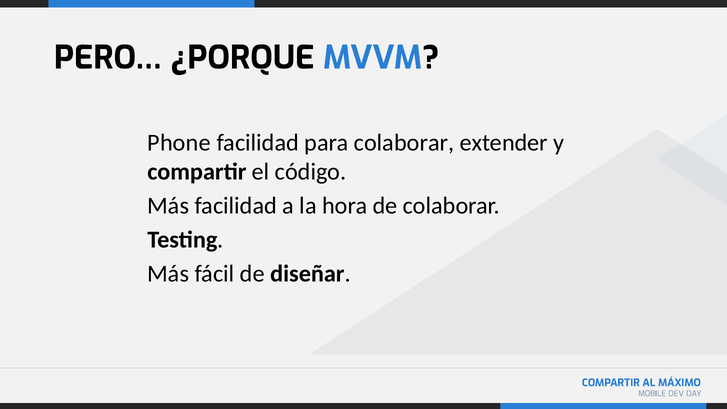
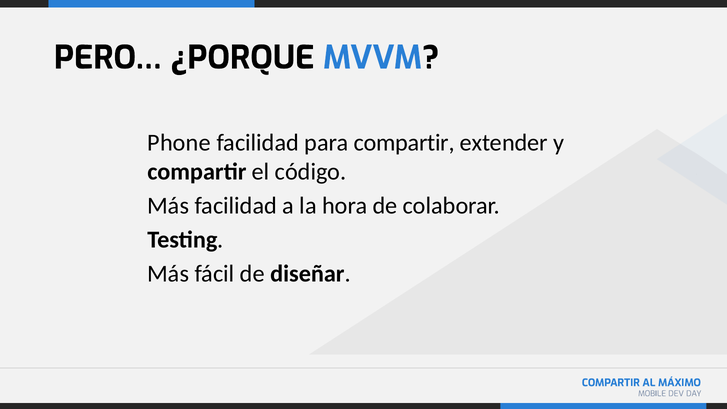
colaborar: colaborar -> compartir (404, 143)
